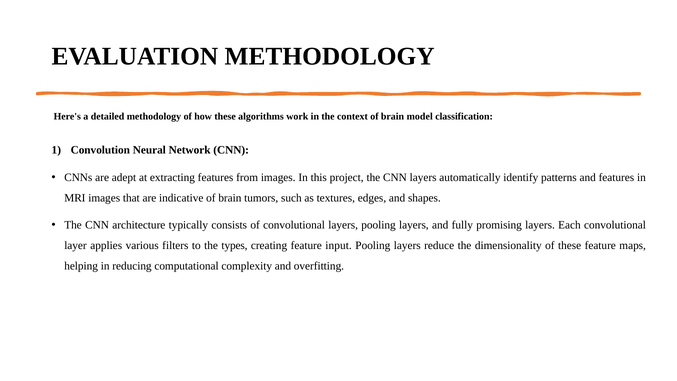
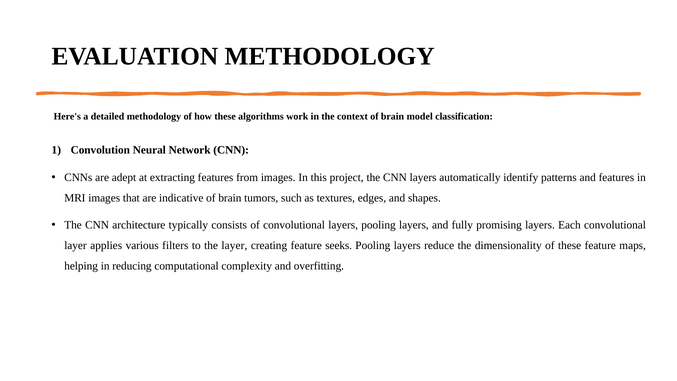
the types: types -> layer (234, 245)
input: input -> seeks (339, 245)
